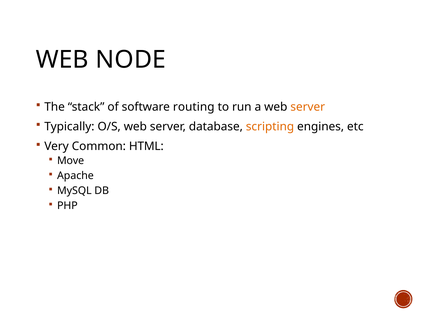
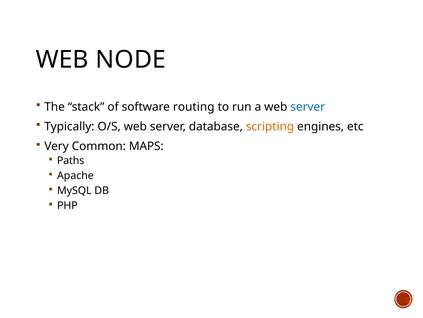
server colour: orange -> blue (308, 107)
HTML: HTML -> MAPS (146, 146)
Move: Move -> Paths (71, 160)
